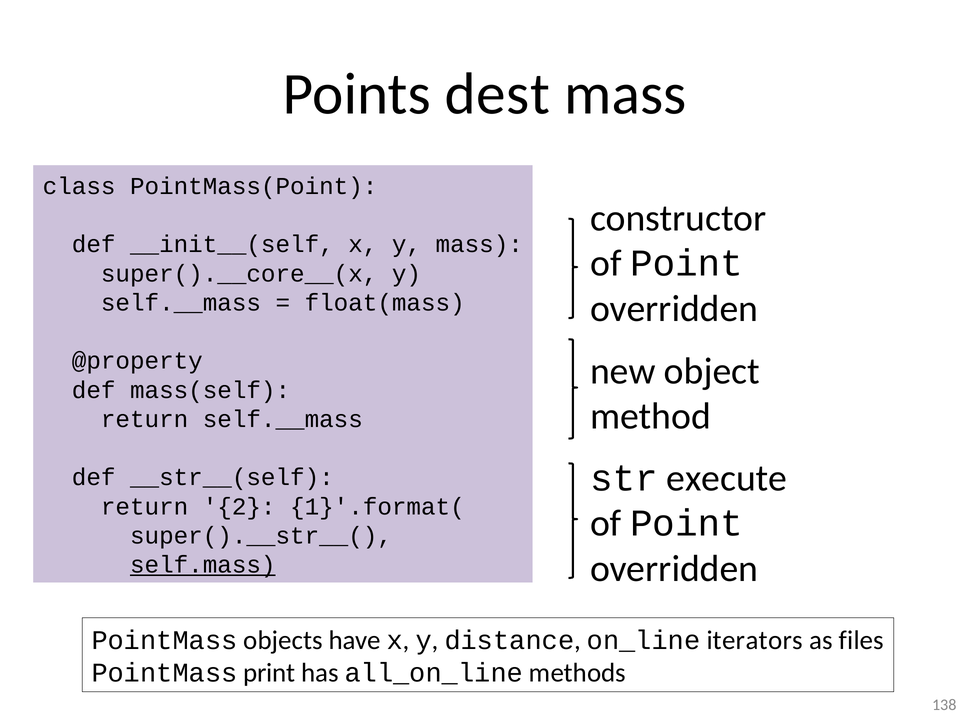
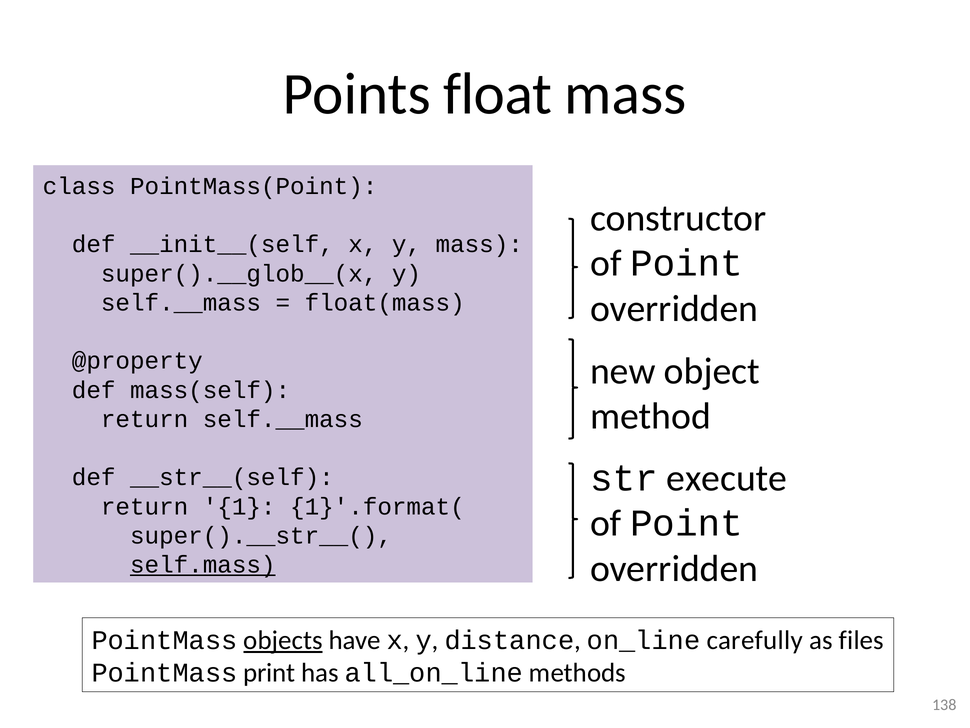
dest: dest -> float (498, 94)
super().__core__(x: super().__core__(x -> super().__glob__(x (239, 273)
2: 2 -> 1 (239, 506)
objects underline: none -> present (283, 640)
iterators: iterators -> carefully (755, 640)
